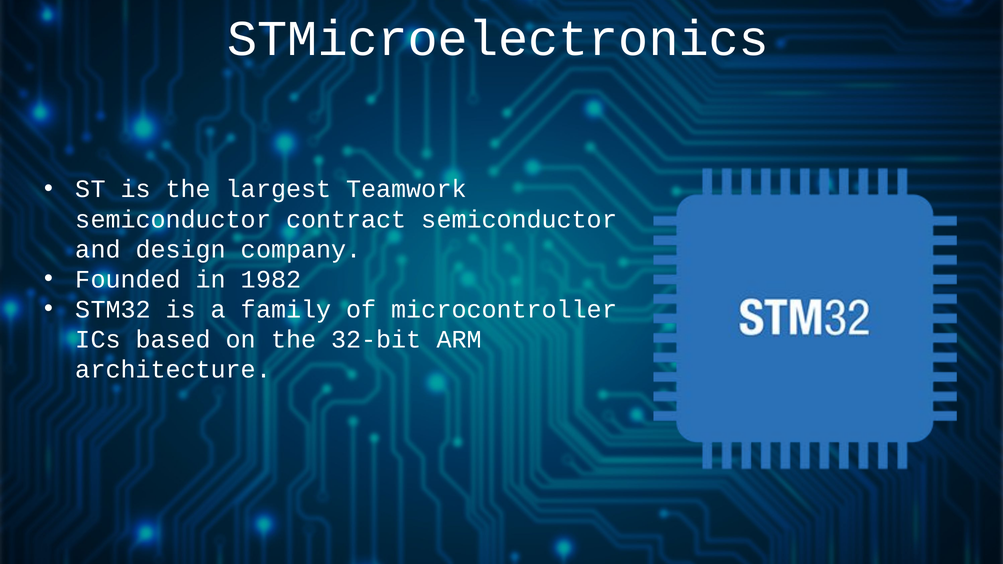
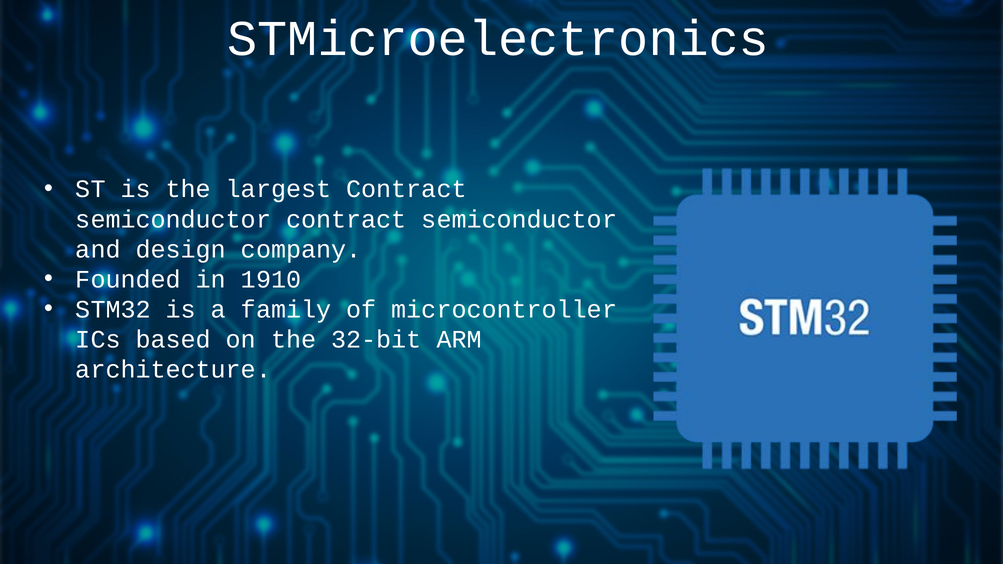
largest Teamwork: Teamwork -> Contract (406, 189)
1982: 1982 -> 1910 (271, 280)
